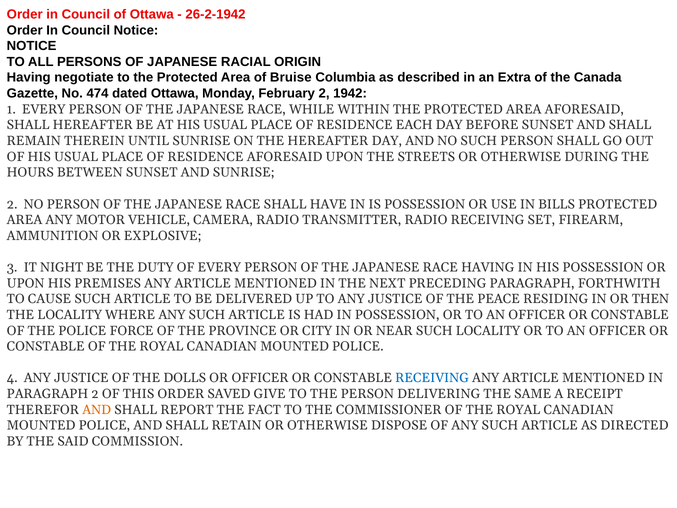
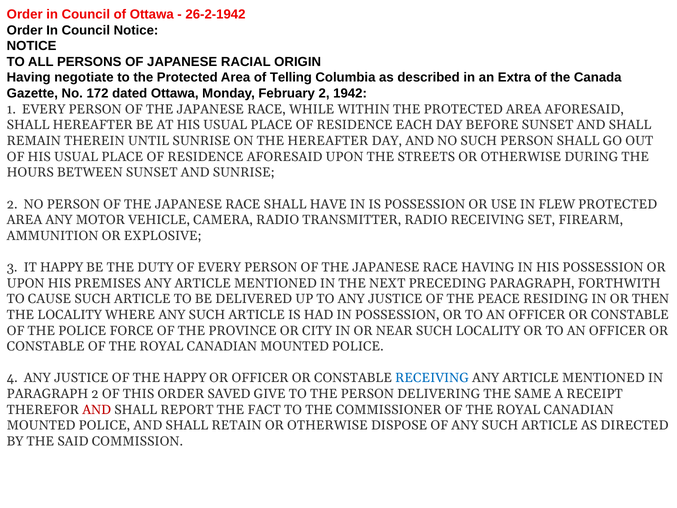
Bruise: Bruise -> Telling (291, 78)
474: 474 -> 172 (97, 93)
BILLS: BILLS -> FLEW (557, 204)
IT NIGHT: NIGHT -> HAPPY (62, 267)
THE DOLLS: DOLLS -> HAPPY (185, 378)
AND colour: orange -> red (97, 410)
